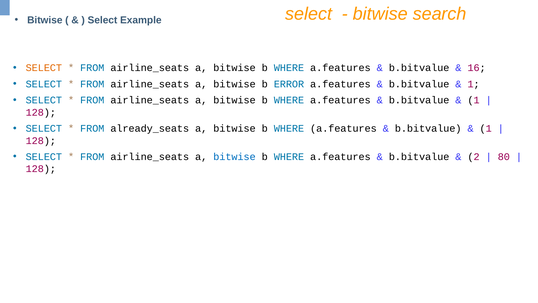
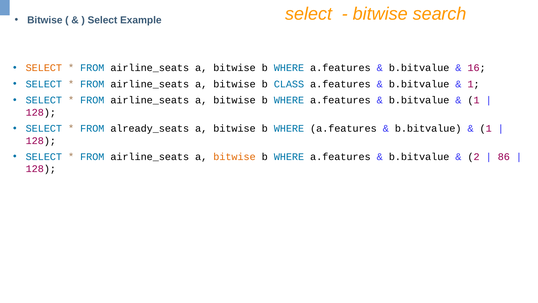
ERROR: ERROR -> CLASS (289, 84)
bitwise colour: blue -> orange (234, 157)
80: 80 -> 86 (504, 157)
